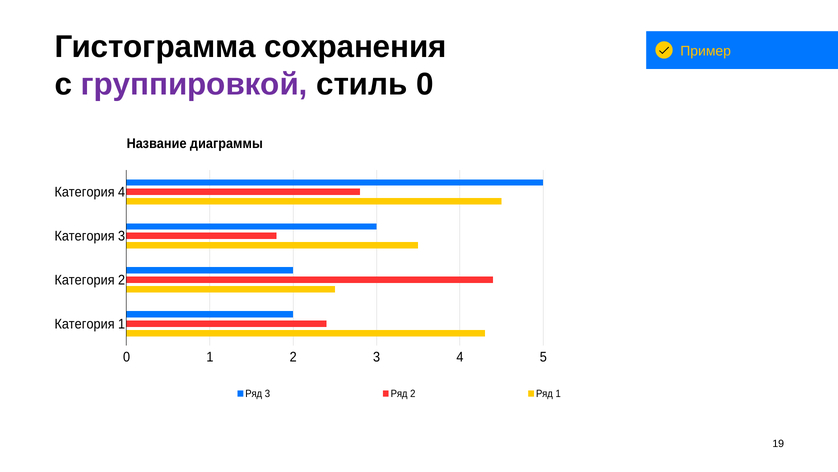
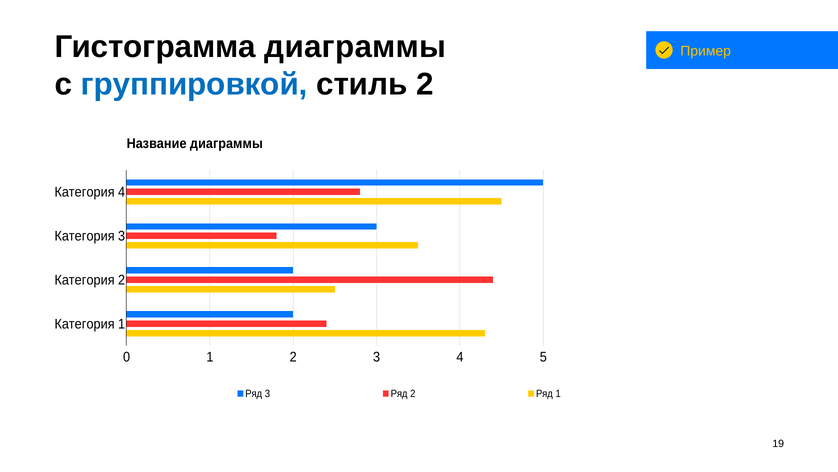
Гистограмма сохранения: сохранения -> диаграммы (355, 47)
группировкой colour: purple -> blue (194, 84)
стиль 0: 0 -> 2 (425, 84)
